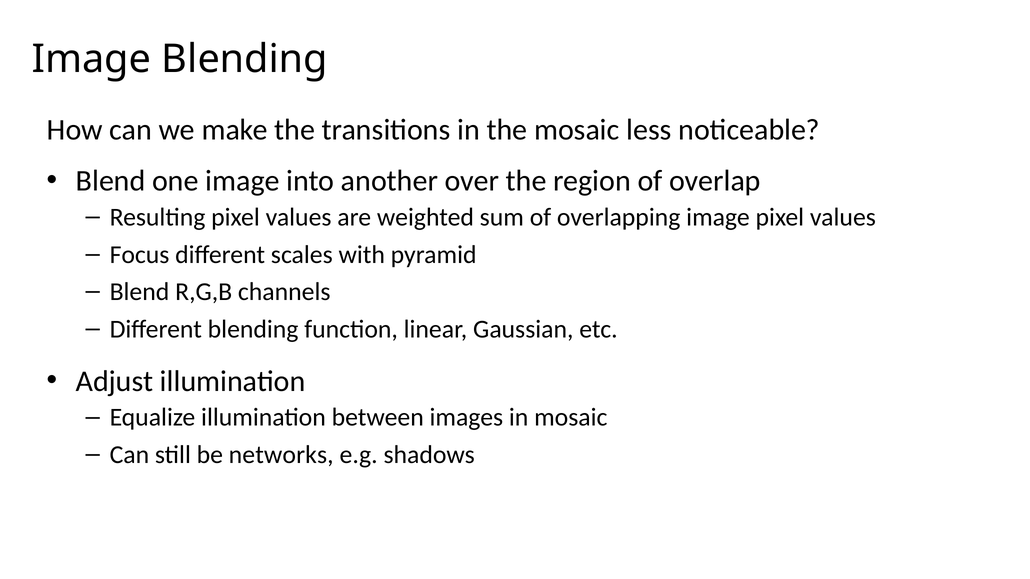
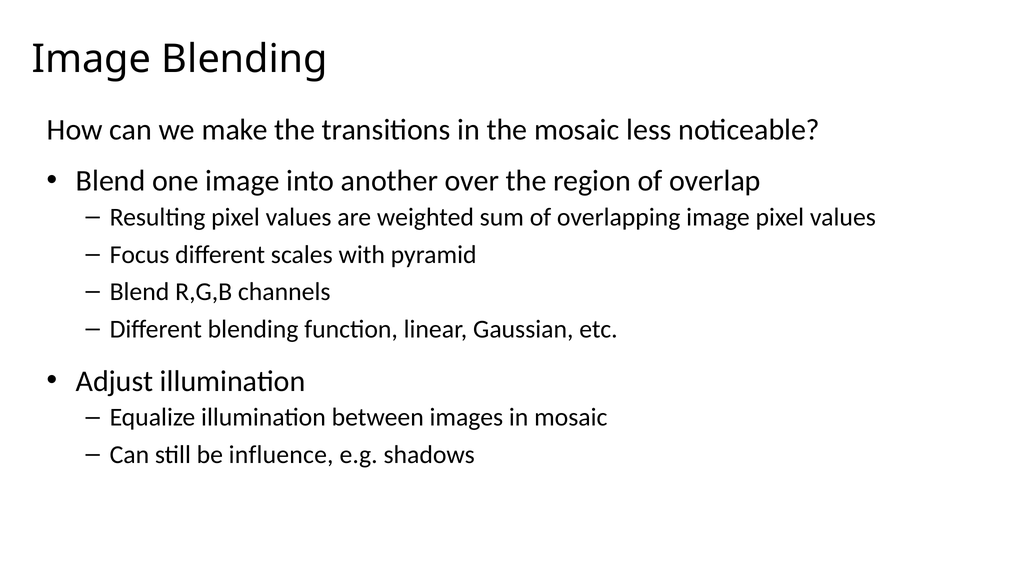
networks: networks -> influence (281, 455)
